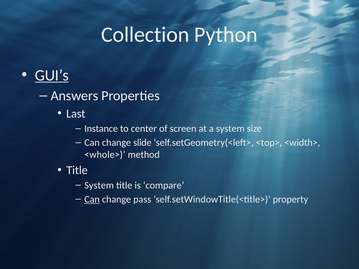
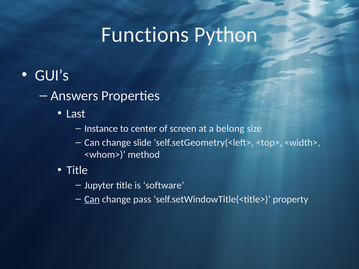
Collection: Collection -> Functions (145, 35)
GUI’s underline: present -> none (52, 75)
a system: system -> belong (230, 129)
<whole>: <whole> -> <whom> (105, 155)
System: System -> Jupyter (99, 185)
compare: compare -> software (164, 185)
